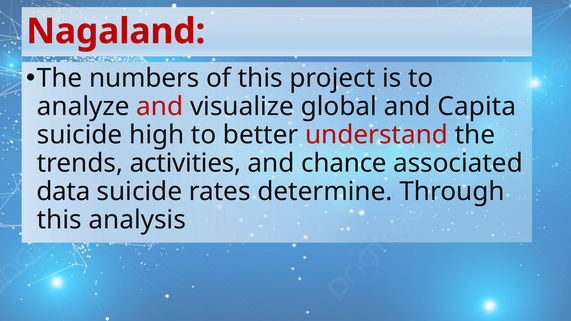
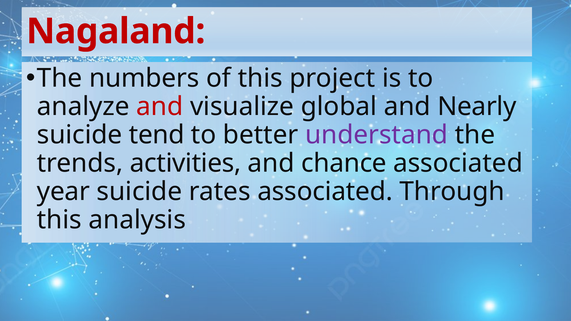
Capita: Capita -> Nearly (477, 107)
high: high -> tend (157, 135)
understand colour: red -> purple (377, 135)
data: data -> year (63, 192)
rates determine: determine -> associated (325, 192)
